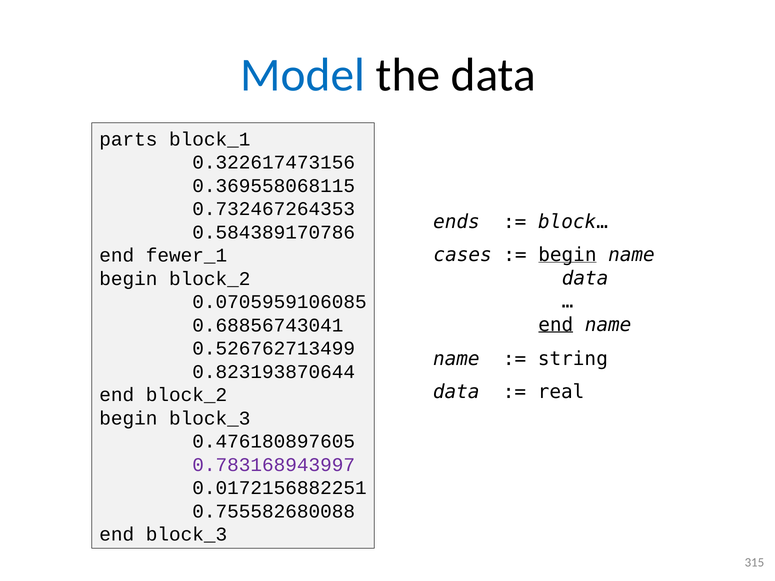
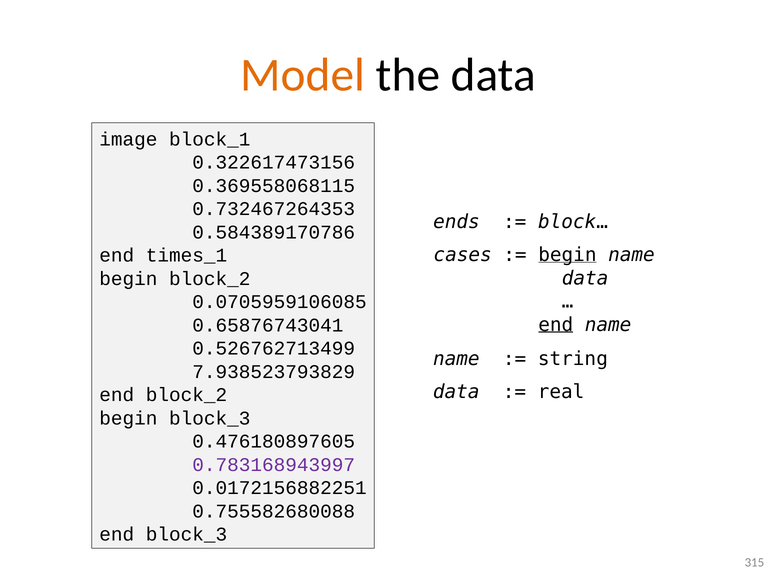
Model colour: blue -> orange (303, 75)
parts: parts -> image (128, 139)
fewer_1: fewer_1 -> times_1 (187, 256)
0.68856743041: 0.68856743041 -> 0.65876743041 (268, 325)
0.823193870644: 0.823193870644 -> 7.938523793829 (274, 372)
